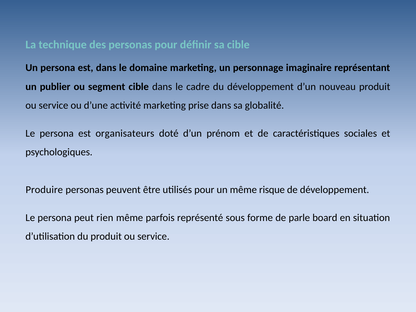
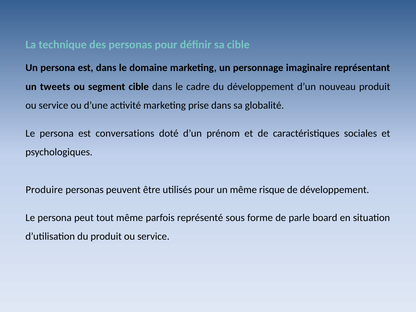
publier: publier -> tweets (55, 87)
organisateurs: organisateurs -> conversations (125, 133)
rien: rien -> tout (105, 218)
